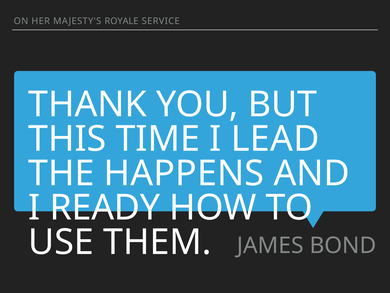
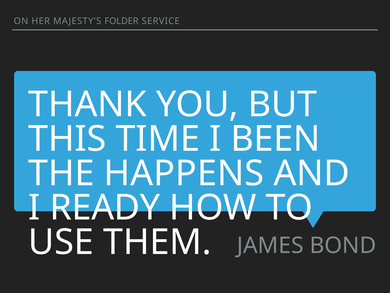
ROYALE: ROYALE -> FOLDER (122, 21)
LEAD: LEAD -> BEEN (275, 139)
